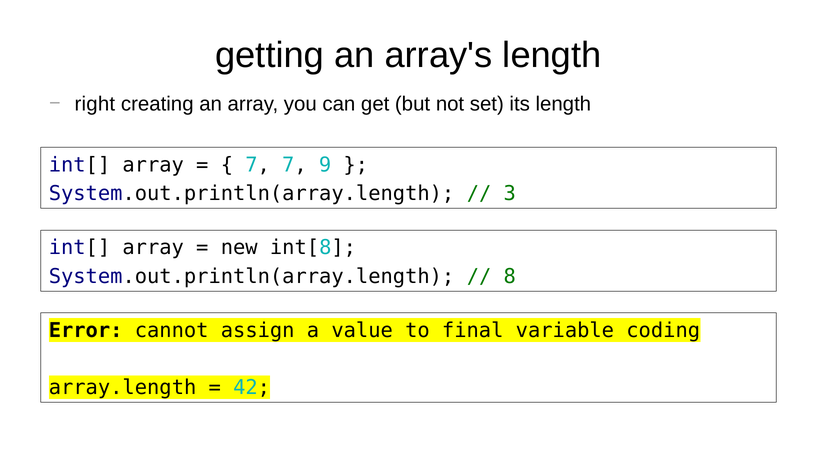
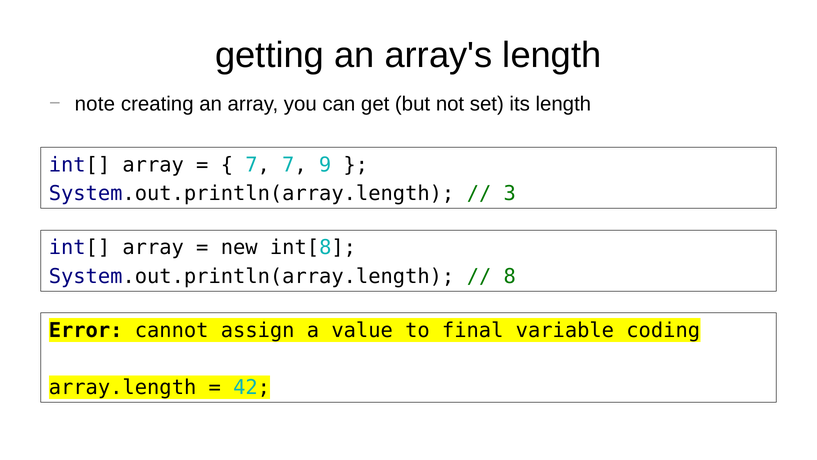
right: right -> note (95, 104)
